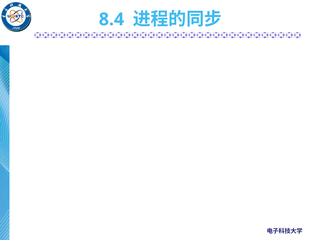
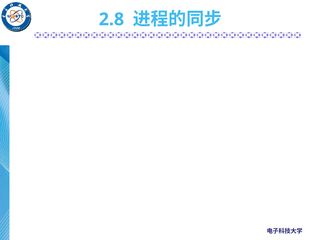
8.4: 8.4 -> 2.8 (111, 19)
